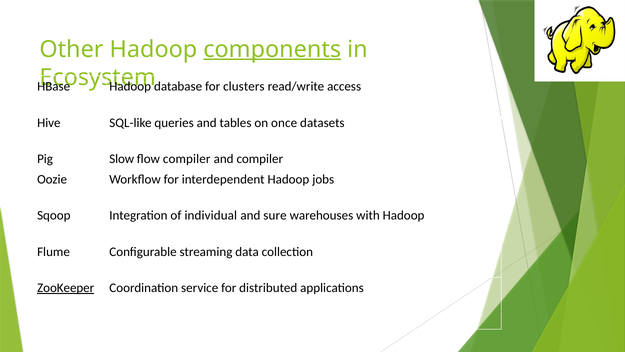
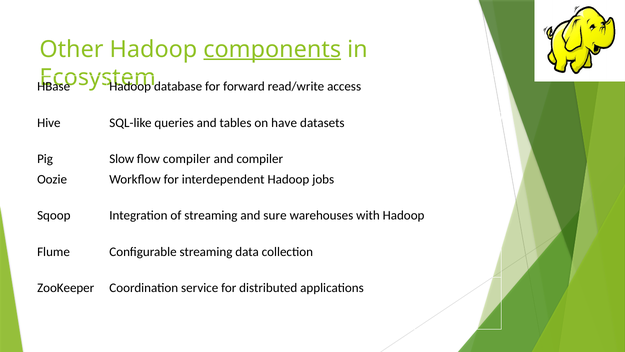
clusters: clusters -> forward (244, 86)
once: once -> have (284, 123)
of individual: individual -> streaming (211, 215)
ZooKeeper underline: present -> none (66, 288)
